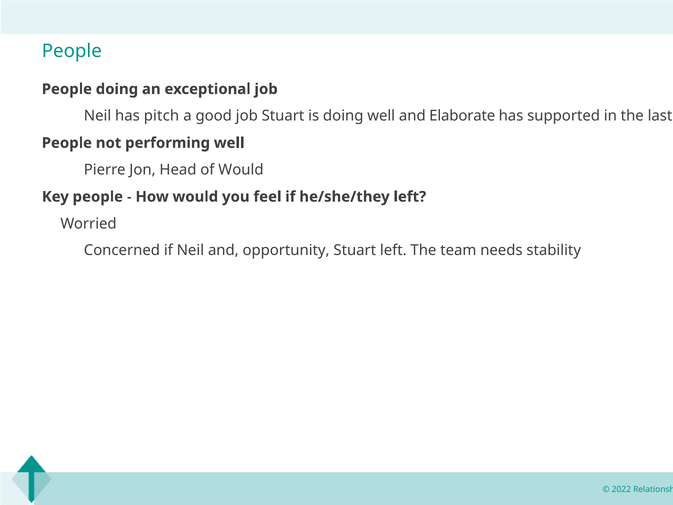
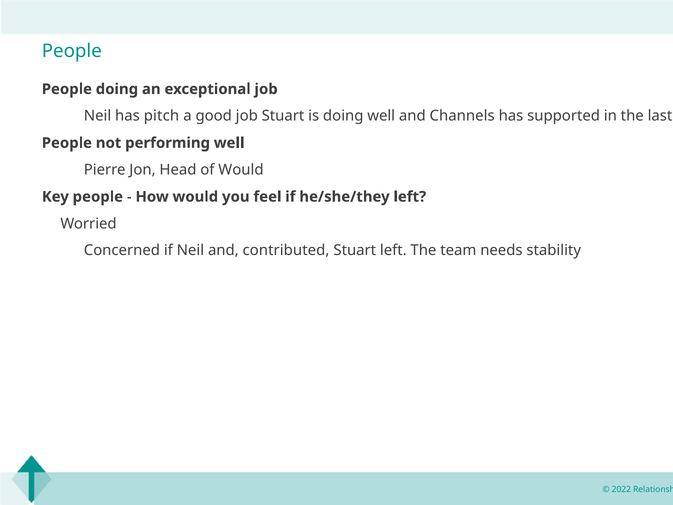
Elaborate: Elaborate -> Channels (462, 116)
opportunity: opportunity -> contributed (286, 250)
